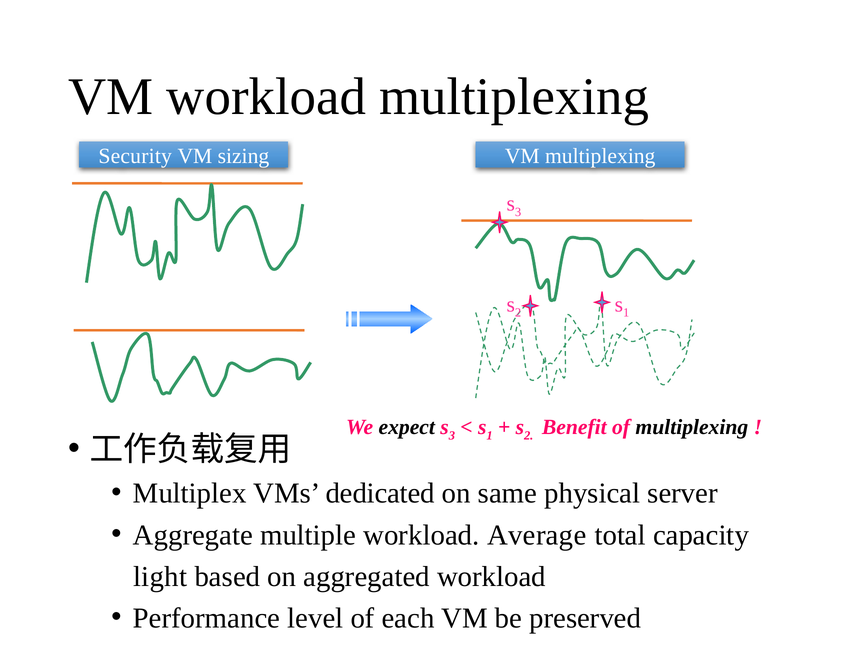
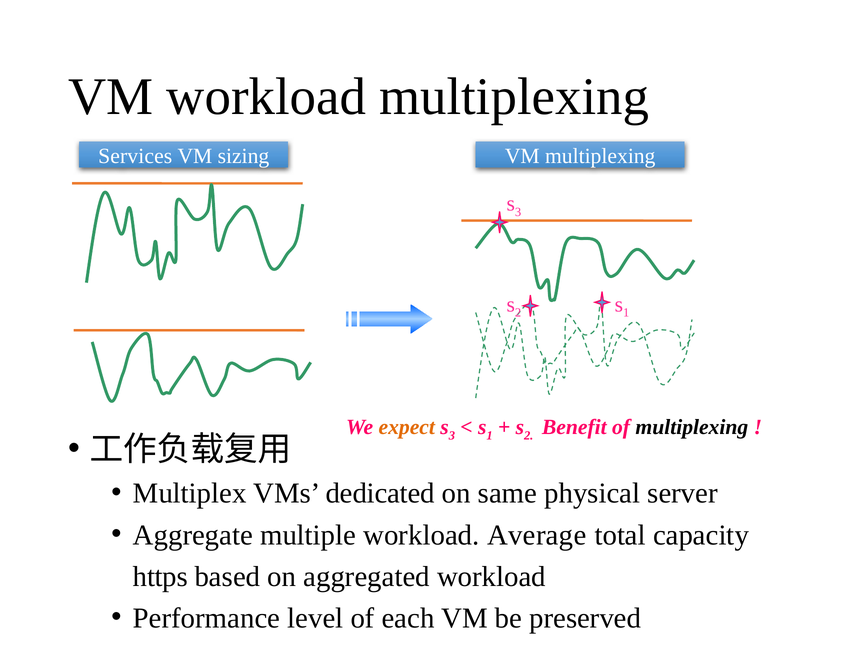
Security: Security -> Services (135, 156)
expect colour: black -> orange (407, 427)
light: light -> https (160, 576)
